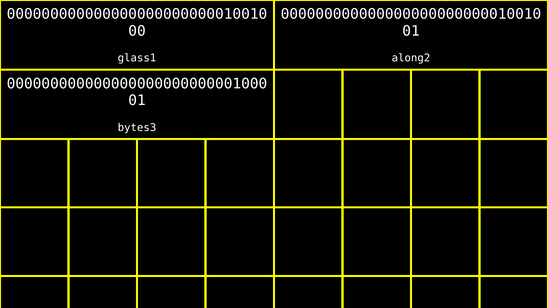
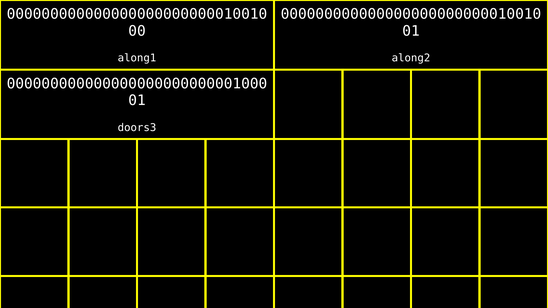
glass1: glass1 -> along1 (137, 58)
bytes3: bytes3 -> doors3 (137, 128)
